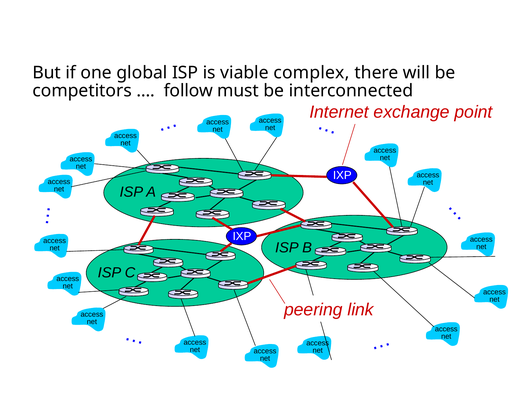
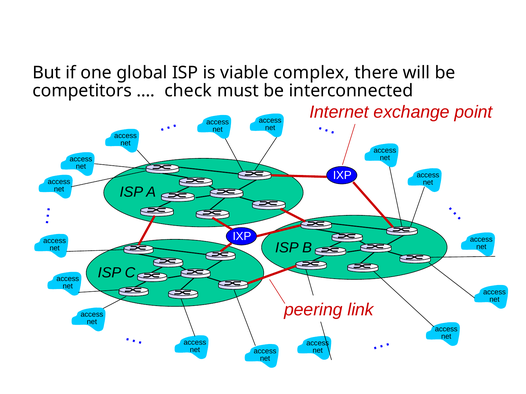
follow: follow -> check (188, 91)
